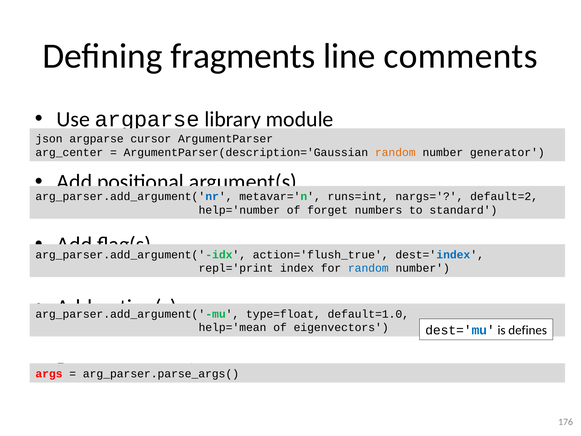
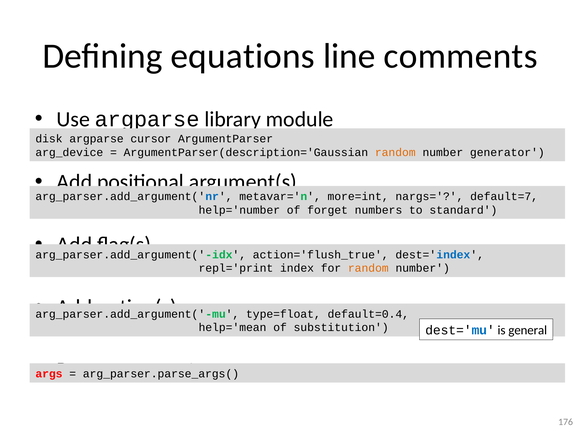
fragments: fragments -> equations (243, 56)
json: json -> disk (49, 139)
arg_center: arg_center -> arg_device (69, 152)
runs=int: runs=int -> more=int (358, 196)
default=2: default=2 -> default=7 (504, 196)
random colour: blue -> orange (368, 268)
default=1.0: default=1.0 -> default=0.4 (368, 314)
eigenvectors: eigenvectors -> substitution (341, 327)
defines: defines -> general (528, 330)
